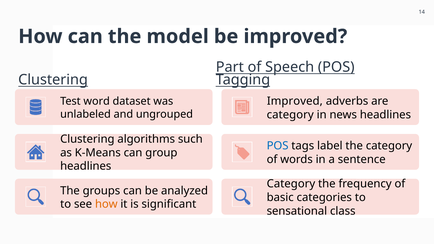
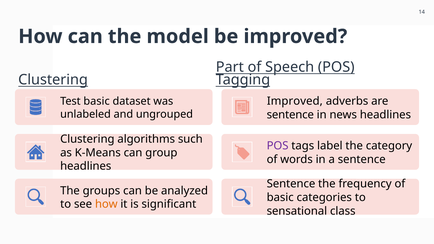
word: word -> basic (97, 101)
category: category -> sentence (290, 115)
POS colour: blue -> purple (278, 146)
Category: Category -> Sentence (291, 184)
